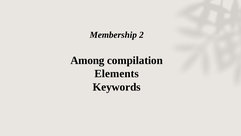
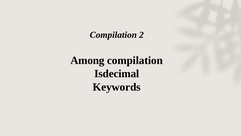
Membership: Membership -> Compilation (113, 35)
Elements: Elements -> Isdecimal (117, 73)
